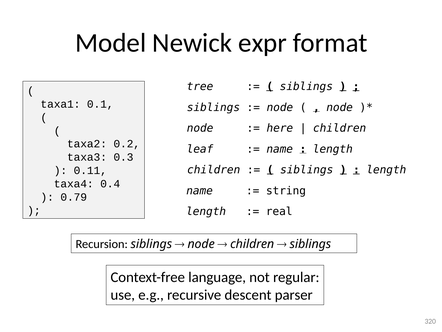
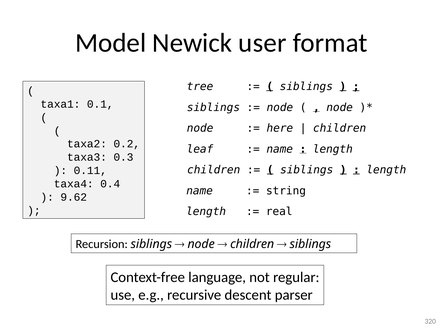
expr: expr -> user (262, 43)
0.79: 0.79 -> 9.62 (74, 197)
